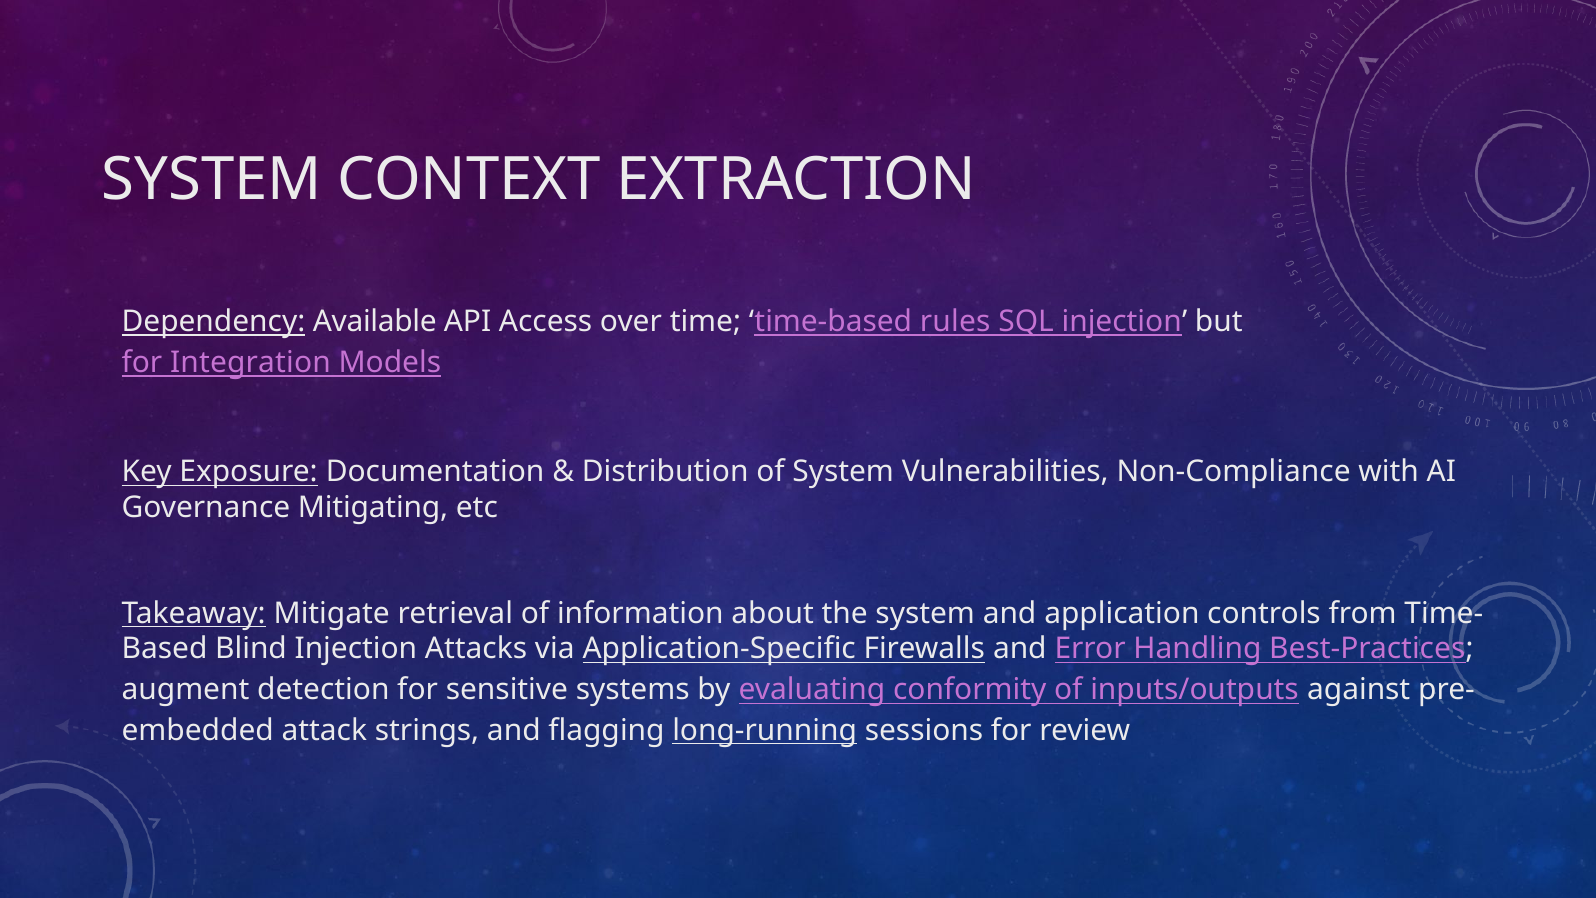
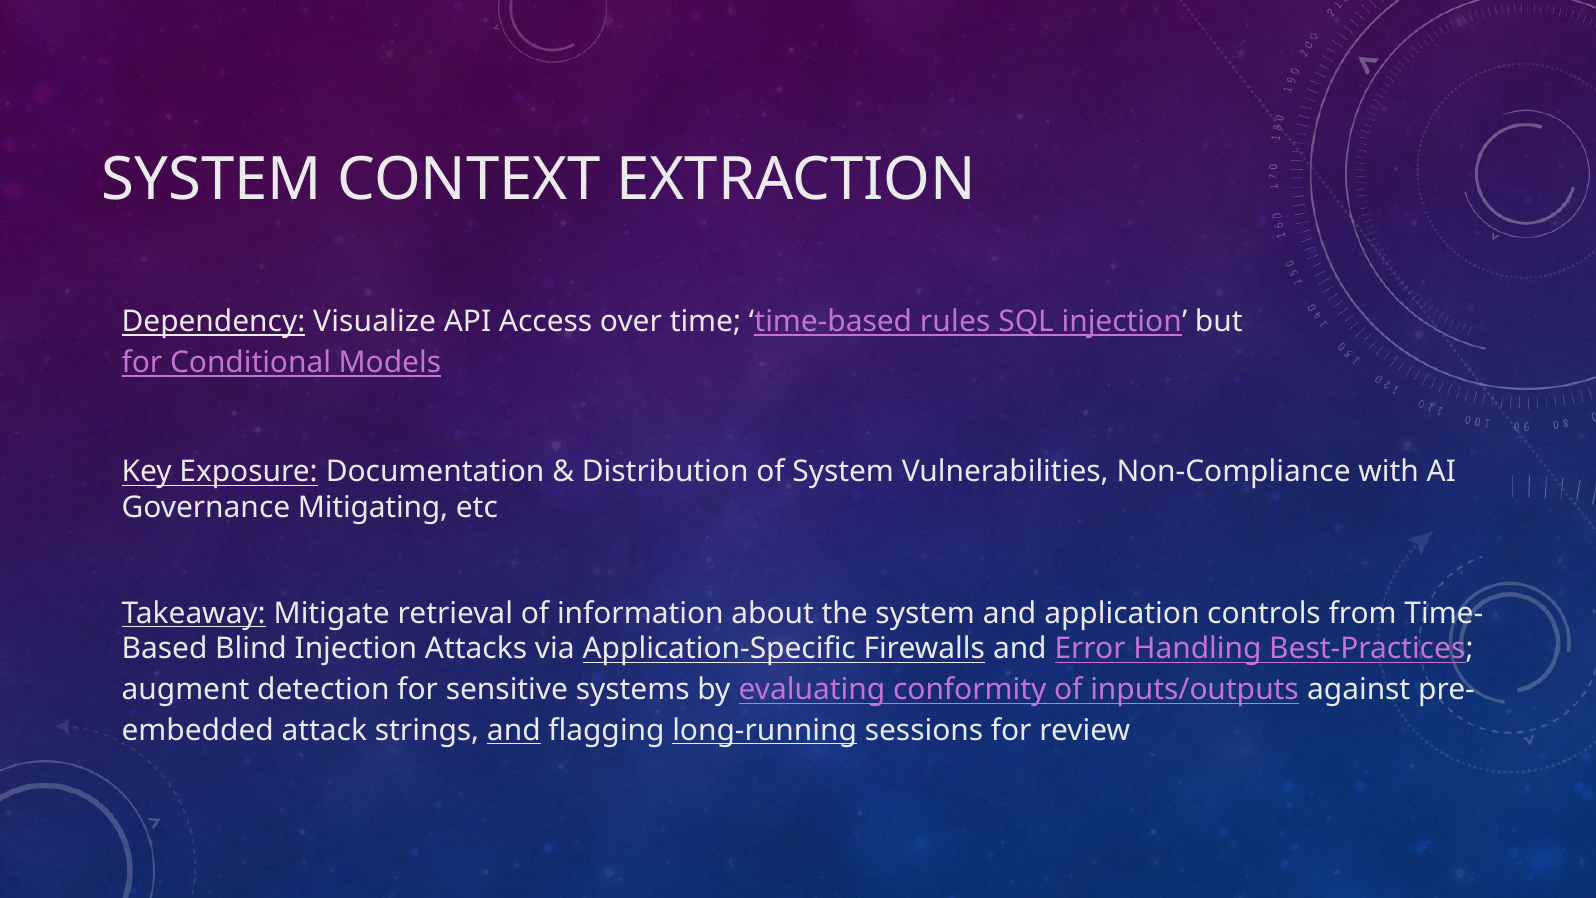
Available: Available -> Visualize (375, 321)
Integration: Integration -> Conditional (251, 362)
and underline: none -> present (514, 730)
